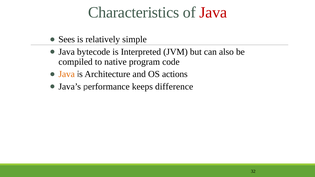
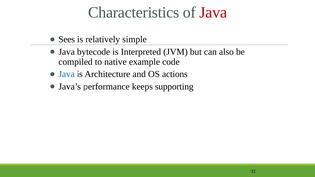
program: program -> example (144, 62)
Java colour: orange -> blue (67, 74)
difference: difference -> supporting (174, 87)
